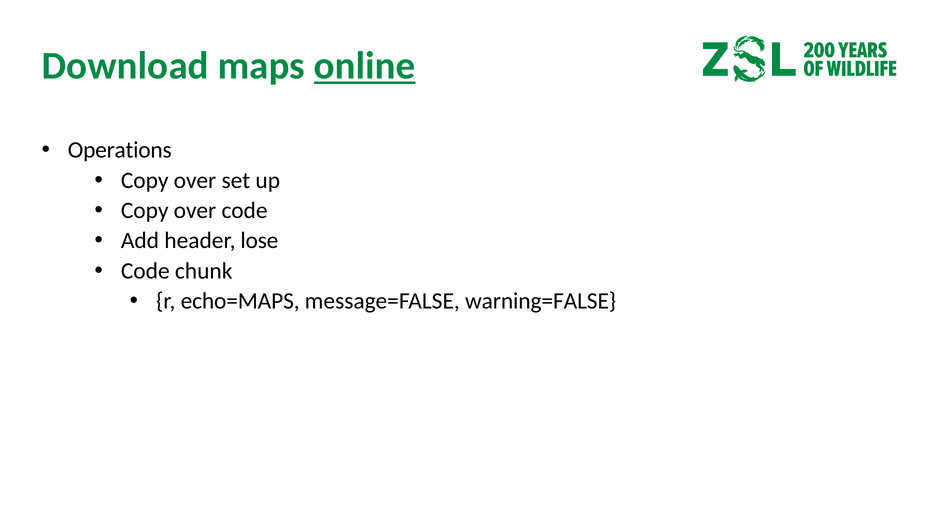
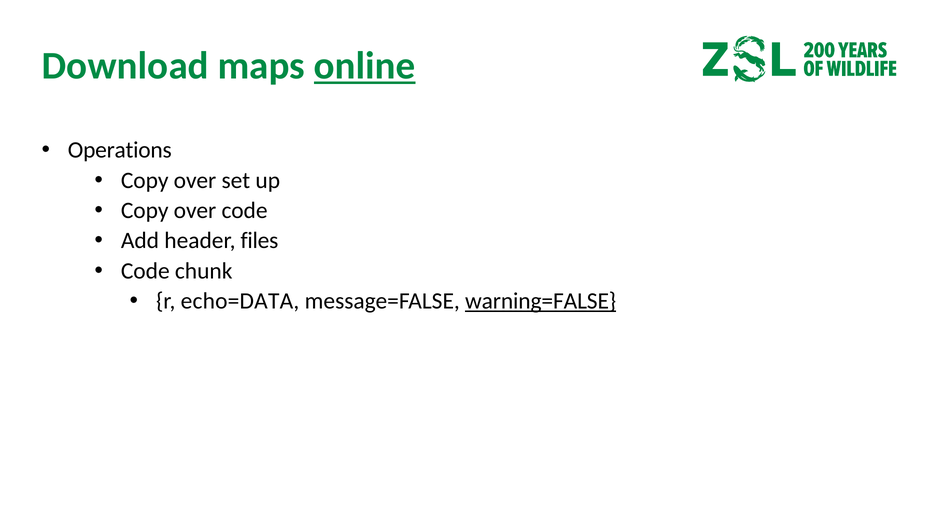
lose: lose -> files (259, 241)
echo=MAPS: echo=MAPS -> echo=DATA (240, 301)
warning=FALSE underline: none -> present (541, 301)
